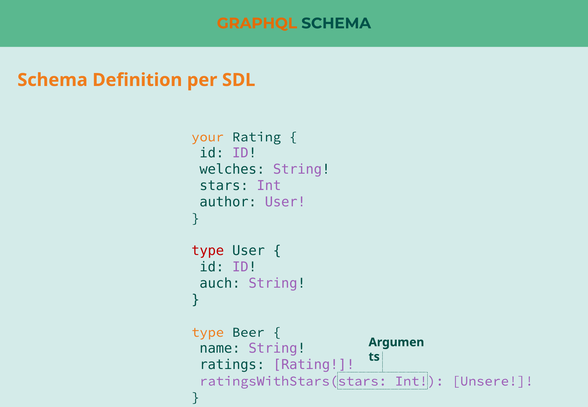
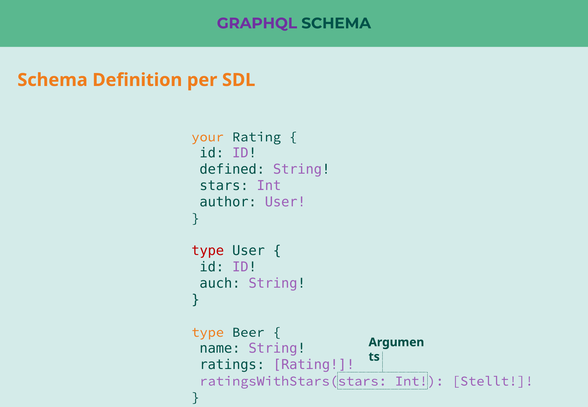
GRAPHQL colour: orange -> purple (257, 23)
welches: welches -> defined (232, 169)
Unsere: Unsere -> Stellt (493, 381)
